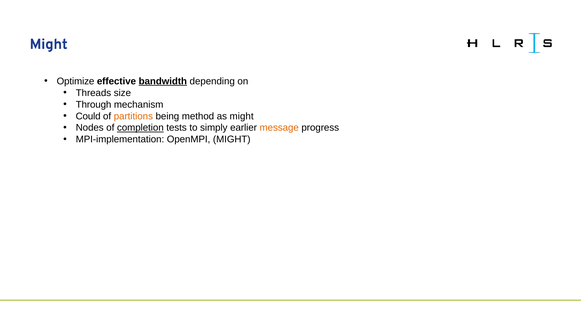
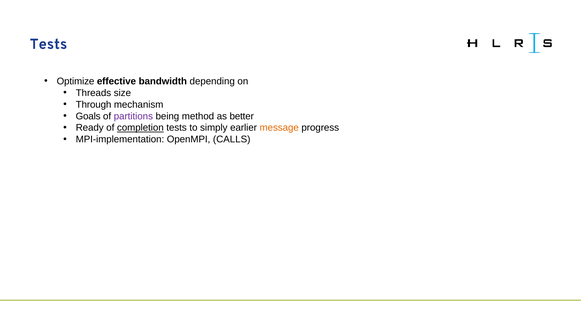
Might: Might -> Tests (48, 44)
bandwidth underline: present -> none (163, 81)
Could: Could -> Goals (88, 116)
partitions colour: orange -> purple (133, 116)
as might: might -> better (242, 116)
Nodes: Nodes -> Ready (90, 128)
OpenMPI MIGHT: MIGHT -> CALLS (232, 139)
